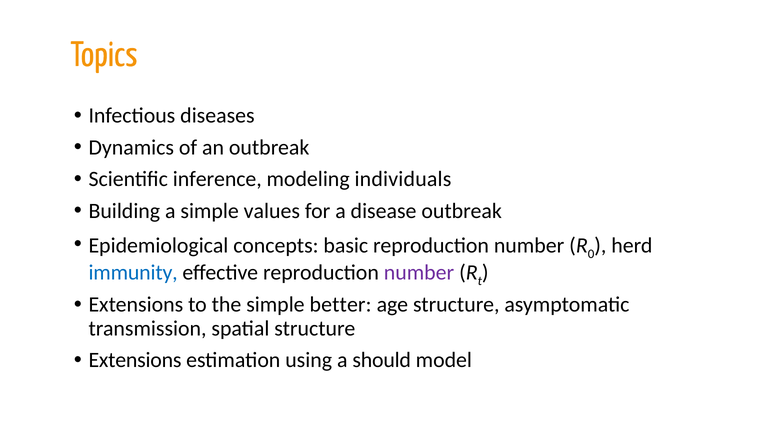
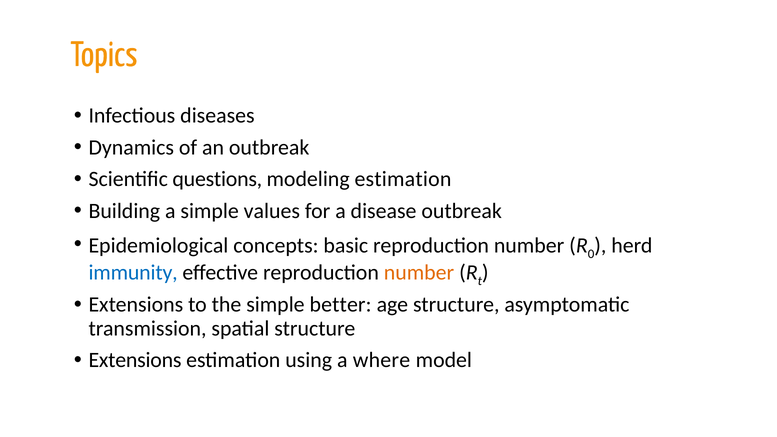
inference: inference -> questions (217, 179)
modeling individuals: individuals -> estimation (403, 179)
number colour: purple -> orange (419, 272)
should: should -> where (381, 360)
